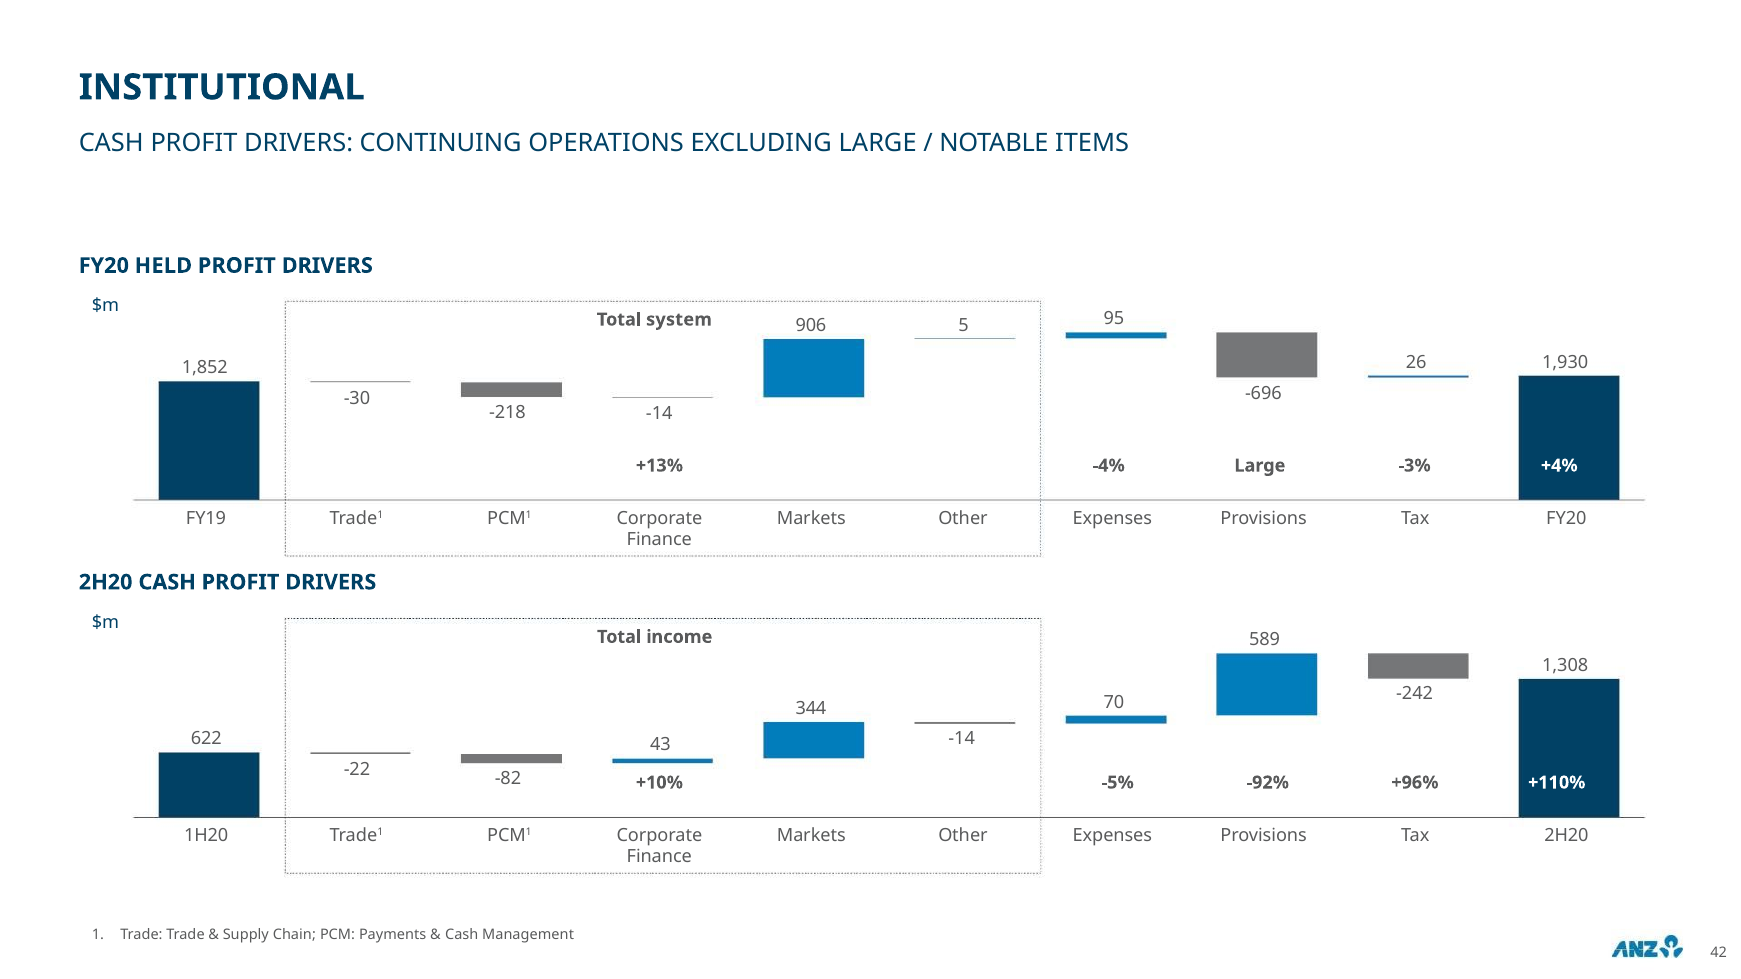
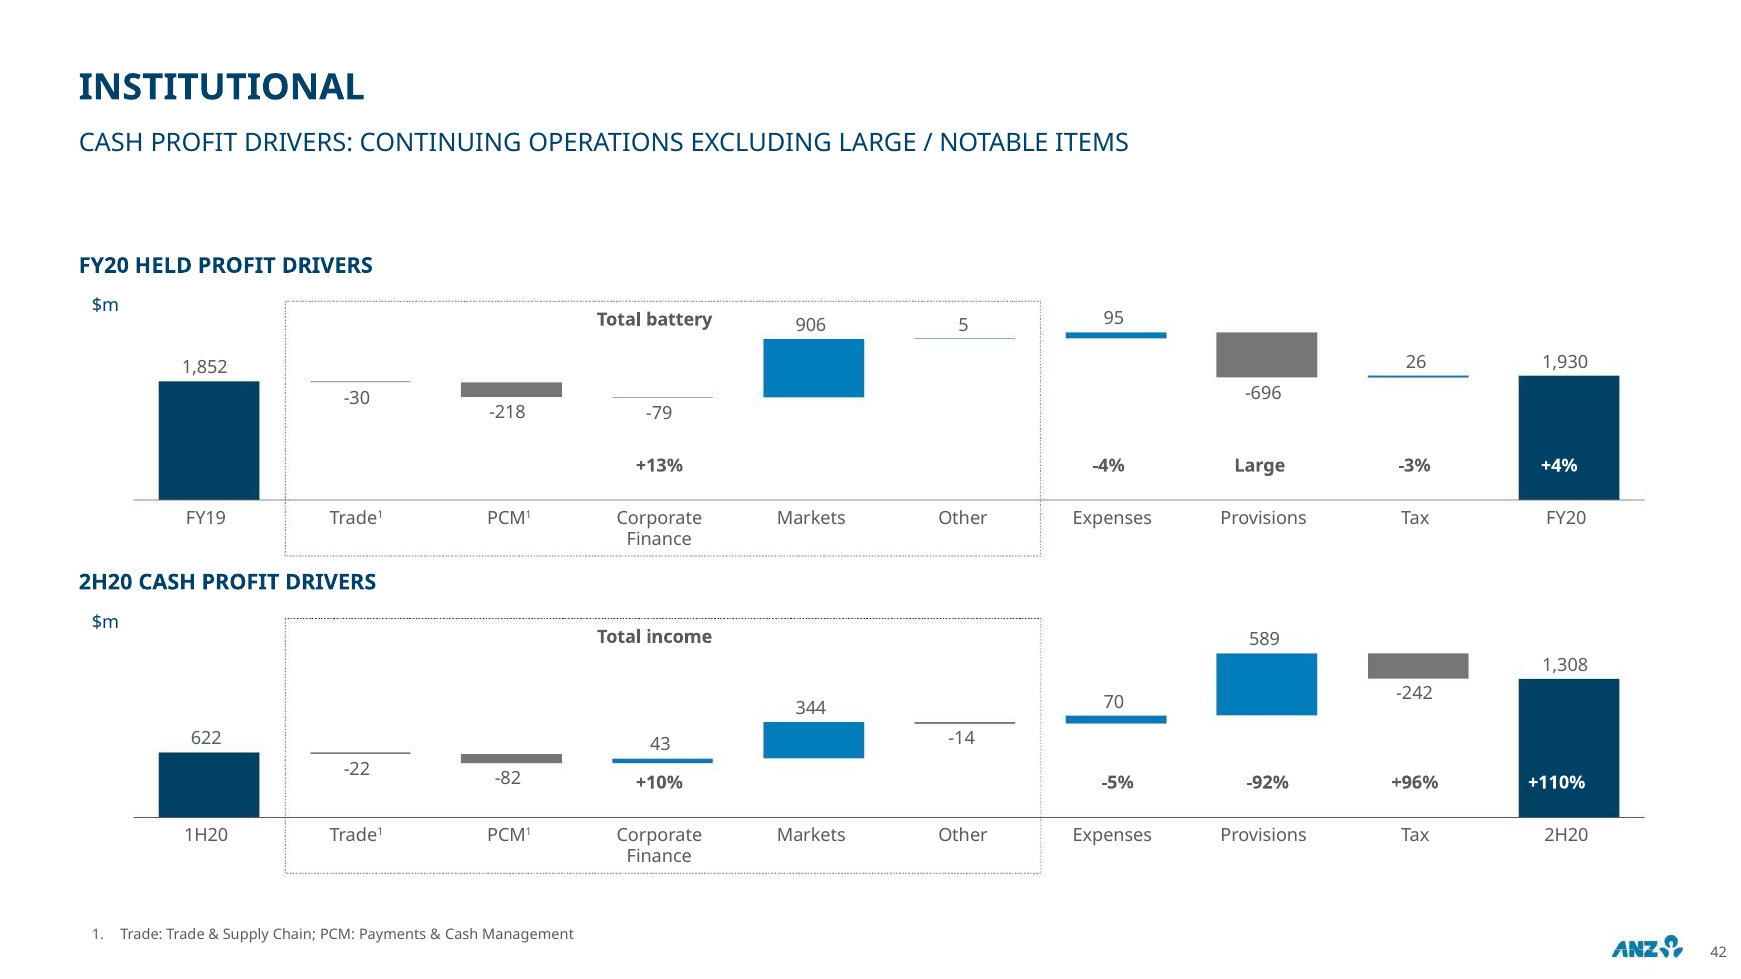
system: system -> battery (679, 320)
-14: -14 -> -79 (659, 413)
